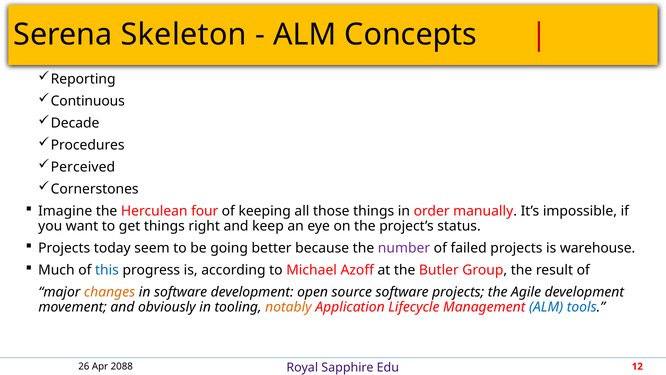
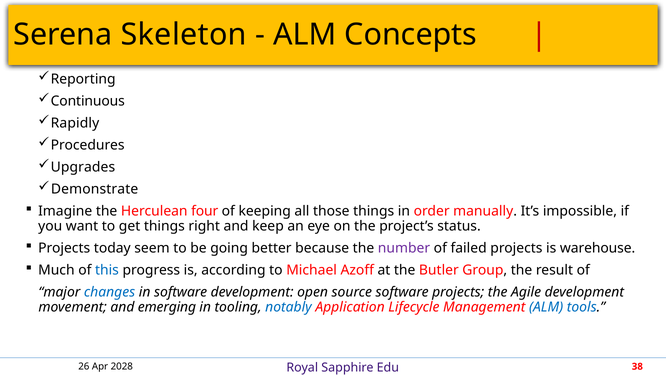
Decade: Decade -> Rapidly (75, 123)
Perceived: Perceived -> Upgrades (83, 167)
Cornerstones: Cornerstones -> Demonstrate (95, 189)
changes colour: orange -> blue (110, 292)
obviously: obviously -> emerging (167, 307)
notably colour: orange -> blue (288, 307)
2088: 2088 -> 2028 (122, 366)
12: 12 -> 38 (637, 366)
